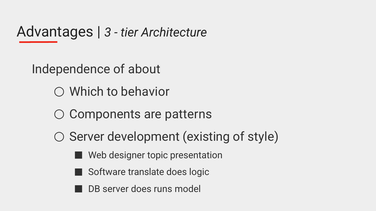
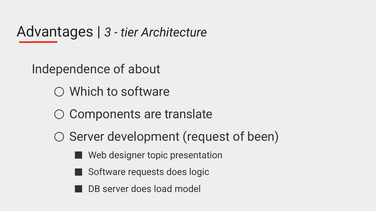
to behavior: behavior -> software (145, 92)
patterns: patterns -> translate (189, 114)
existing: existing -> request (206, 137)
style: style -> been (263, 137)
translate: translate -> requests (146, 172)
runs: runs -> load (163, 189)
